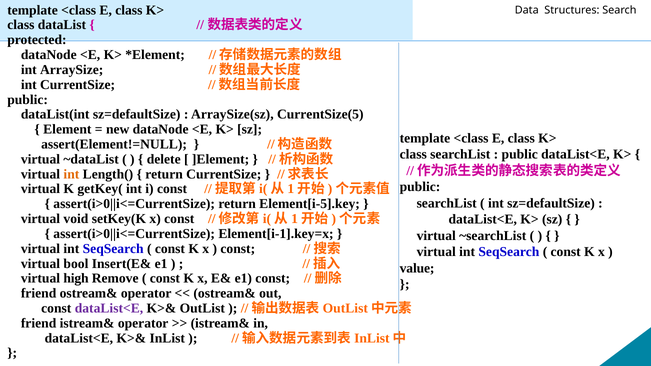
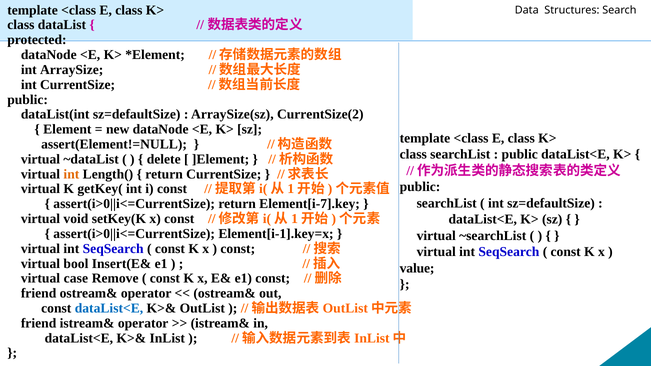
CurrentSize(5: CurrentSize(5 -> CurrentSize(2 (320, 115)
Element[i-5].key: Element[i-5].key -> Element[i-7].key (310, 204)
high: high -> case (76, 279)
dataList<E colour: purple -> blue (109, 308)
